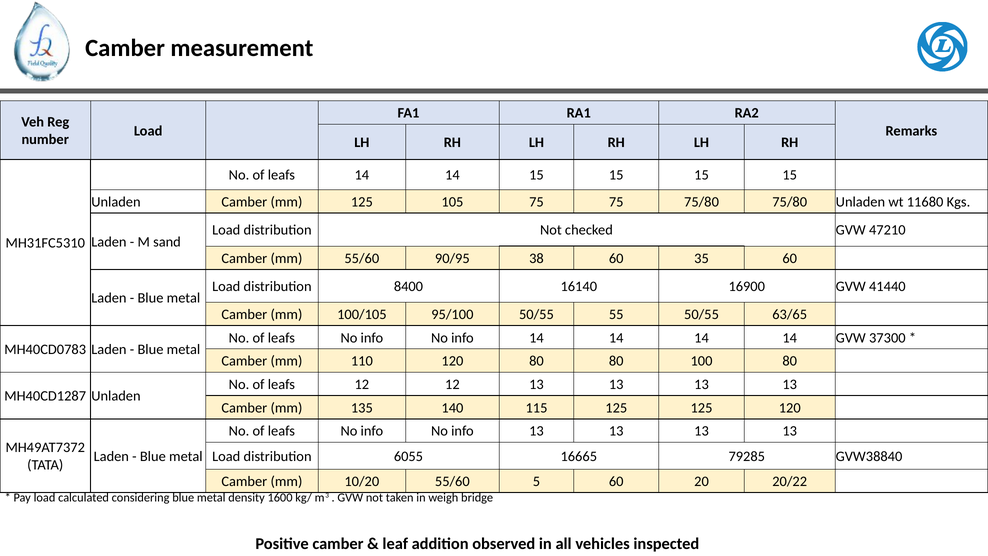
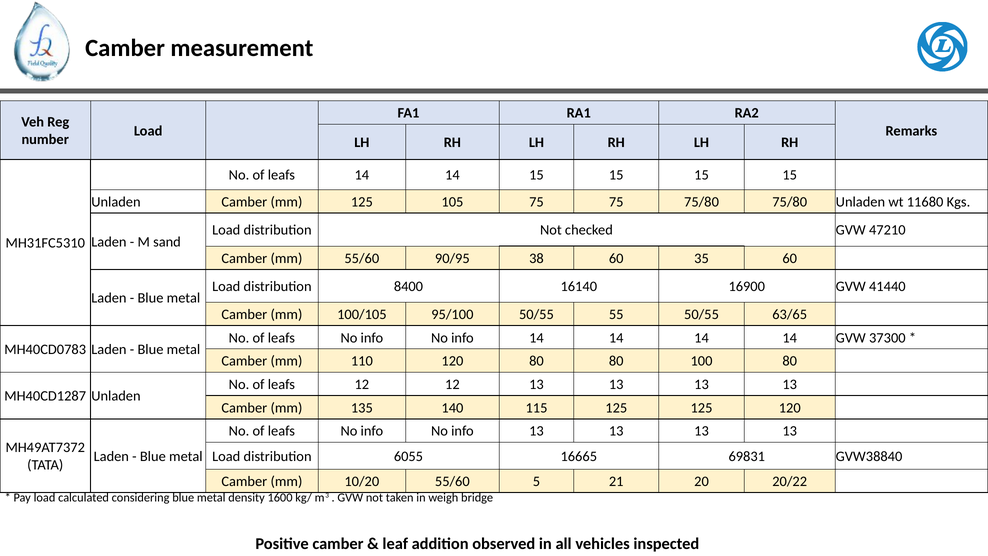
79285: 79285 -> 69831 (747, 456)
5 60: 60 -> 21 (616, 481)
